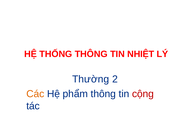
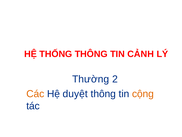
NHIỆT: NHIỆT -> CẢNH (141, 54)
phẩm: phẩm -> duyệt (75, 94)
cộng colour: red -> orange (143, 94)
